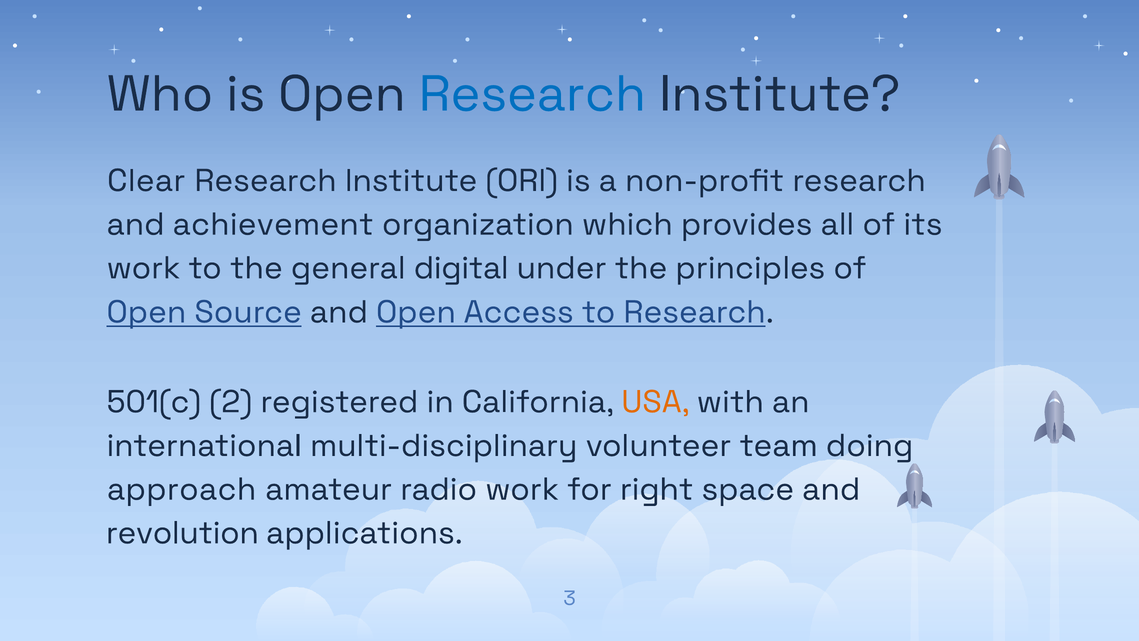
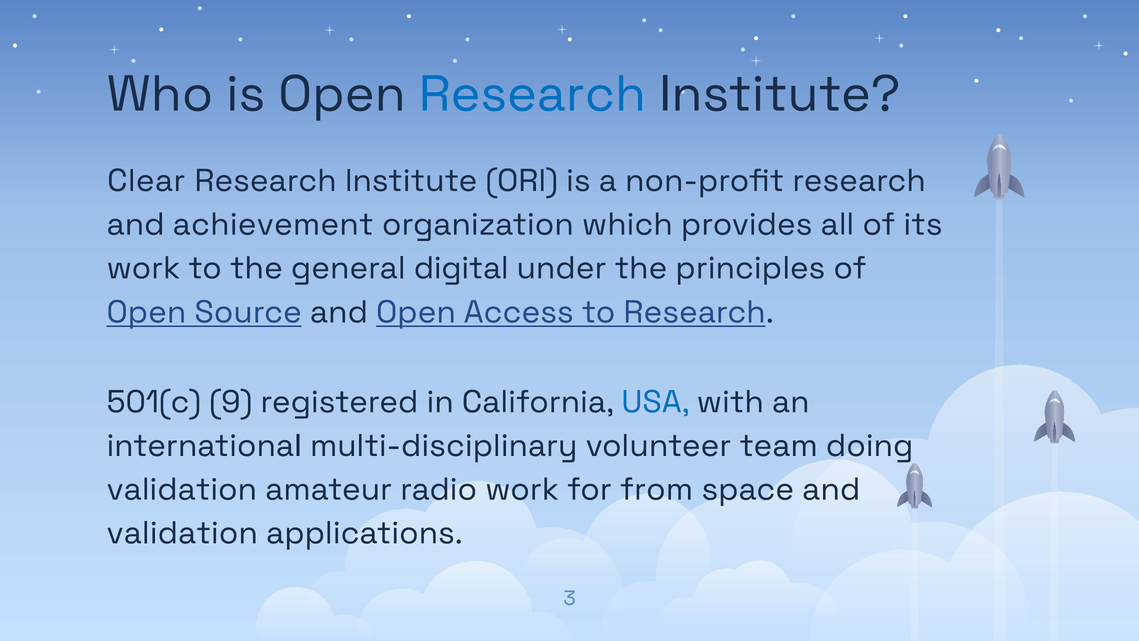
2: 2 -> 9 (231, 402)
USA colour: orange -> blue (655, 402)
approach: approach -> validation (182, 489)
right: right -> from (656, 489)
revolution: revolution -> validation (182, 533)
